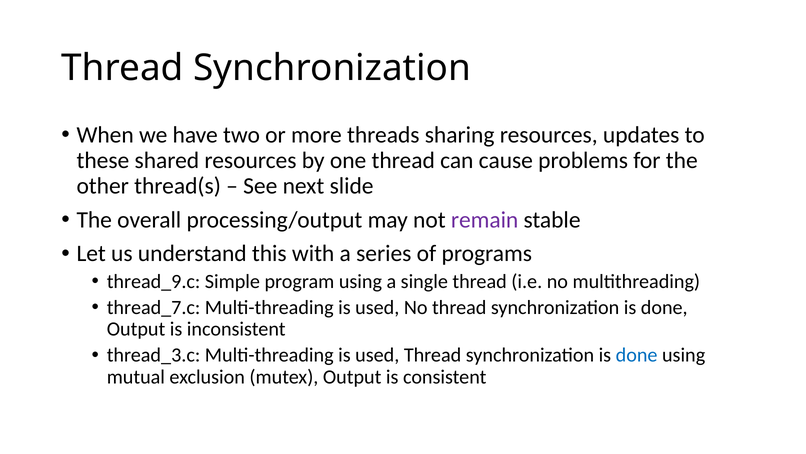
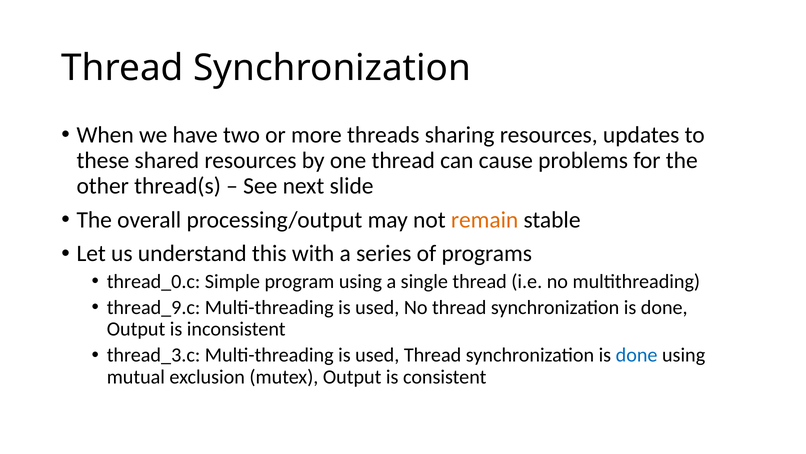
remain colour: purple -> orange (485, 220)
thread_9.c: thread_9.c -> thread_0.c (154, 281)
thread_7.c: thread_7.c -> thread_9.c (154, 307)
